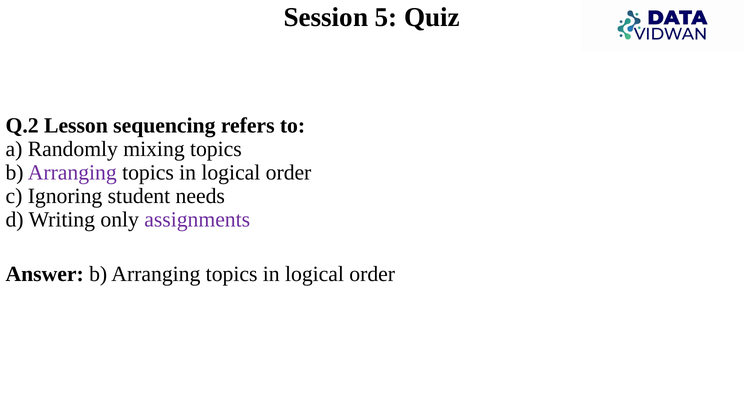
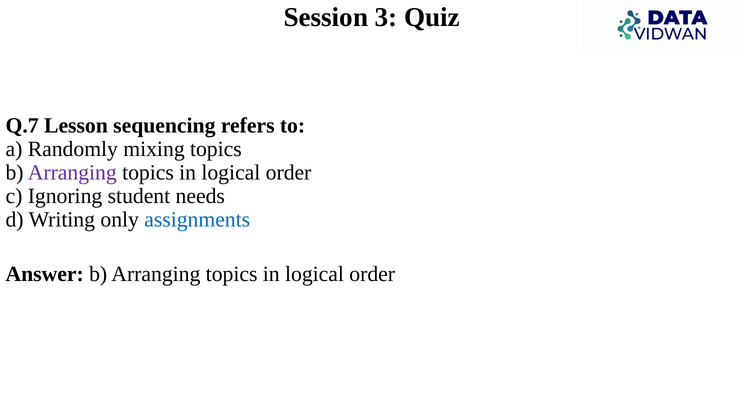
5: 5 -> 3 (386, 17)
Q.2: Q.2 -> Q.7 (22, 125)
assignments colour: purple -> blue (197, 219)
